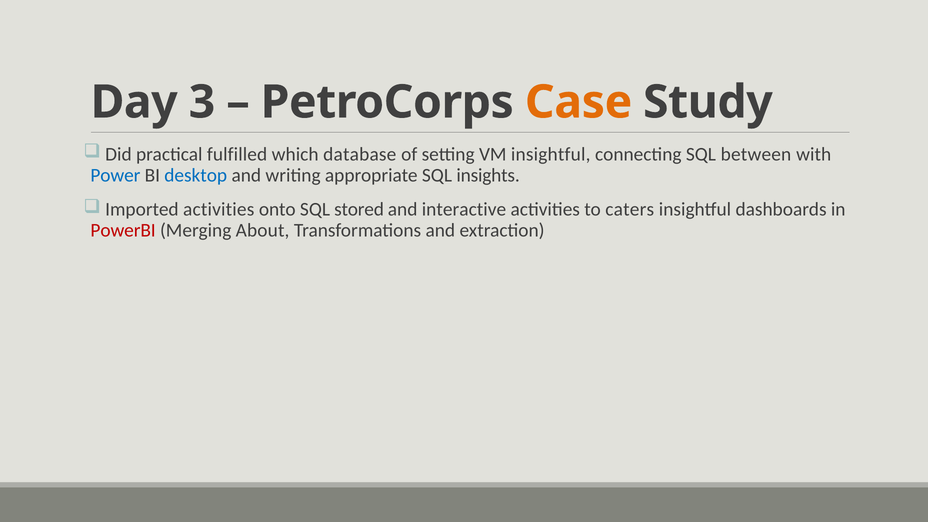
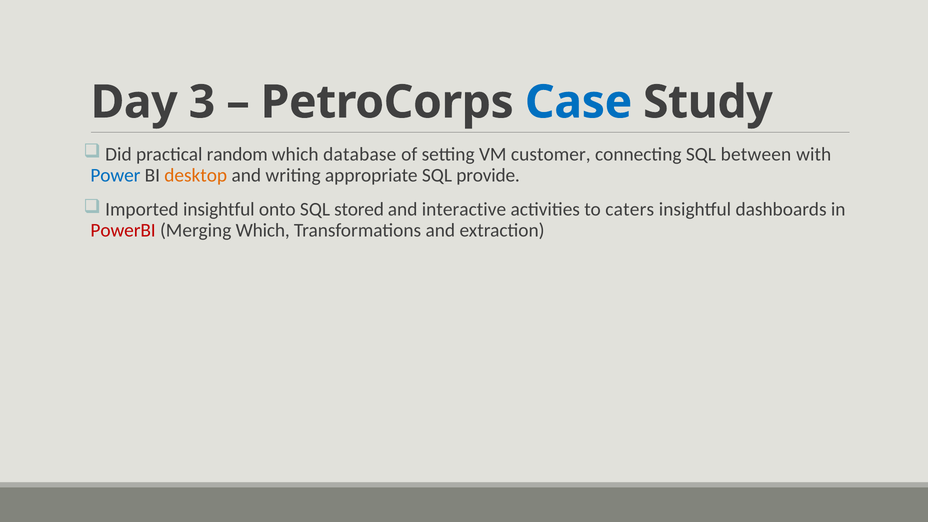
Case colour: orange -> blue (579, 102)
fulfilled: fulfilled -> random (237, 154)
VM insightful: insightful -> customer (551, 154)
desktop colour: blue -> orange (196, 175)
insights: insights -> provide (488, 175)
Imported activities: activities -> insightful (219, 210)
Merging About: About -> Which (263, 230)
